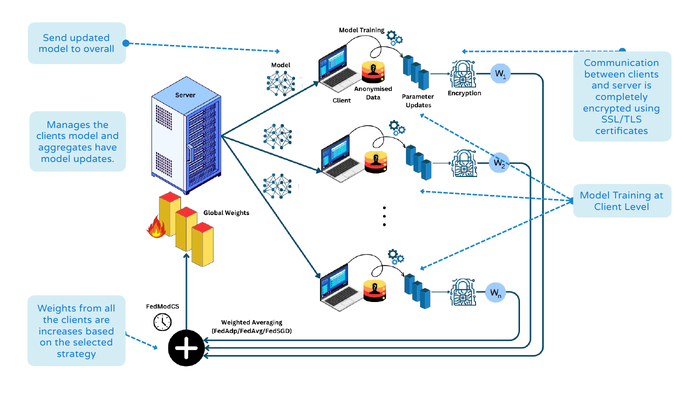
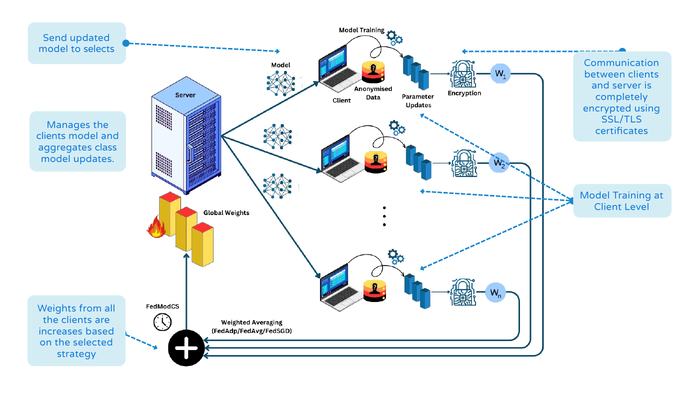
overall: overall -> selects (99, 49)
have: have -> class (106, 148)
